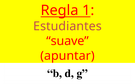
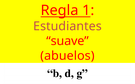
apuntar: apuntar -> abuelos (67, 56)
